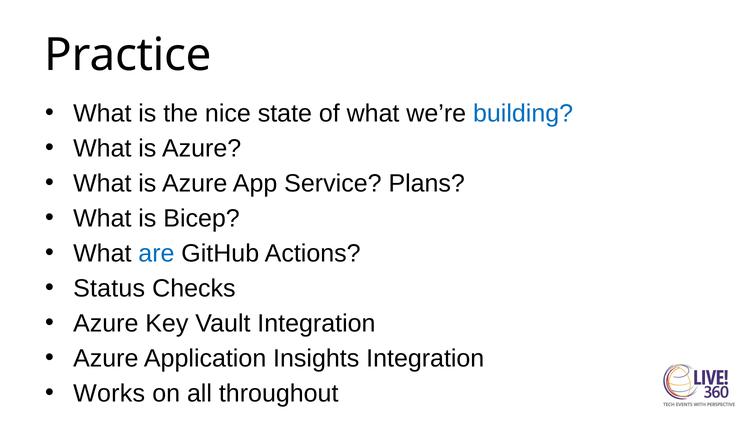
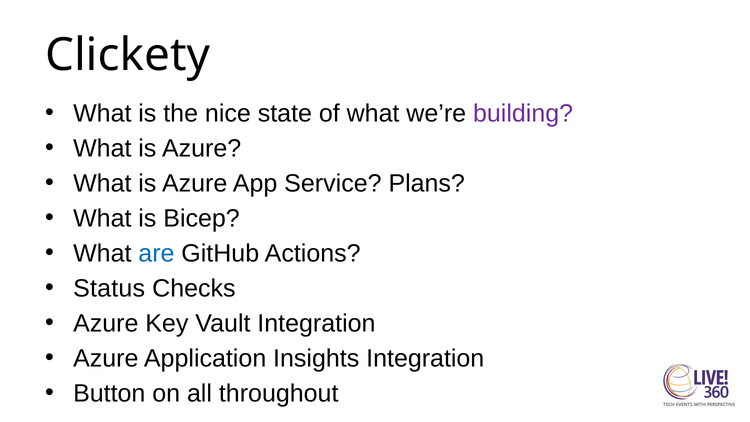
Practice: Practice -> Clickety (128, 55)
building colour: blue -> purple (523, 113)
Works: Works -> Button (109, 393)
